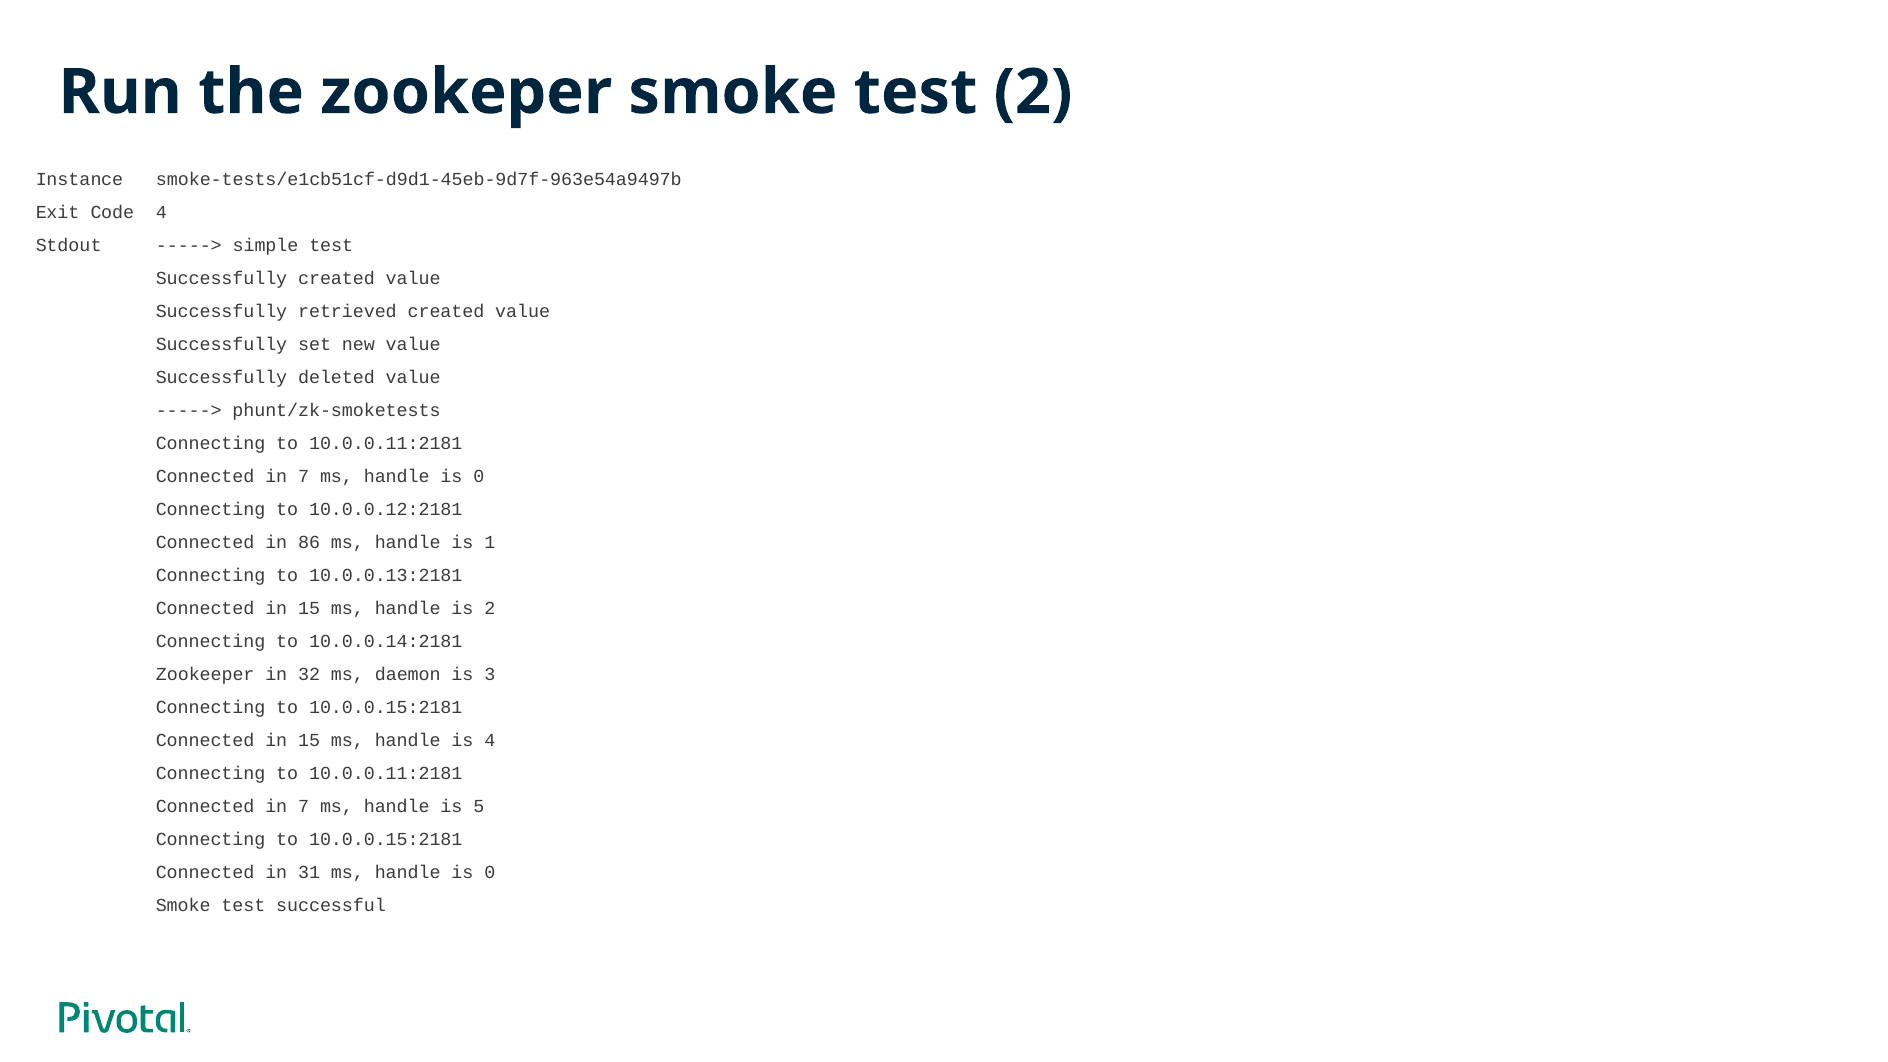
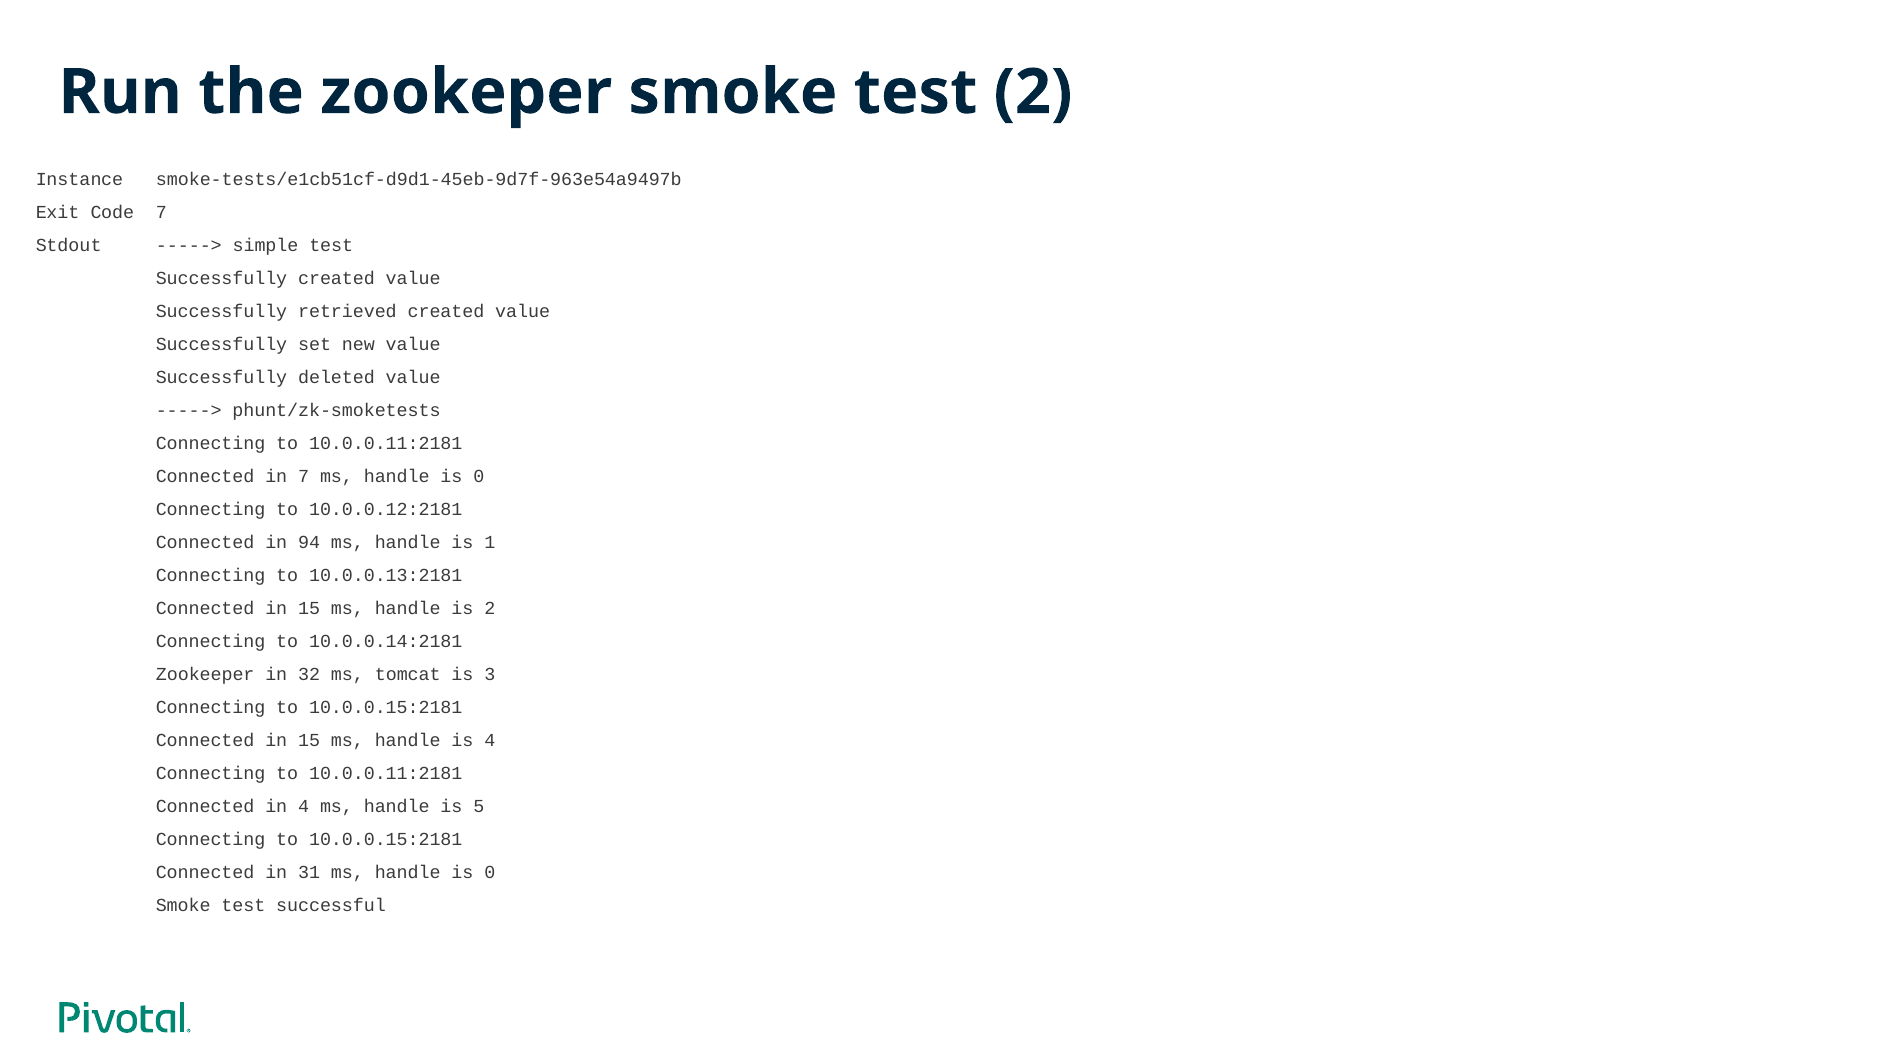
Code 4: 4 -> 7 (161, 212)
86: 86 -> 94 (309, 542)
daemon: daemon -> tomcat (408, 674)
7: 7 -> 4 (304, 806)
